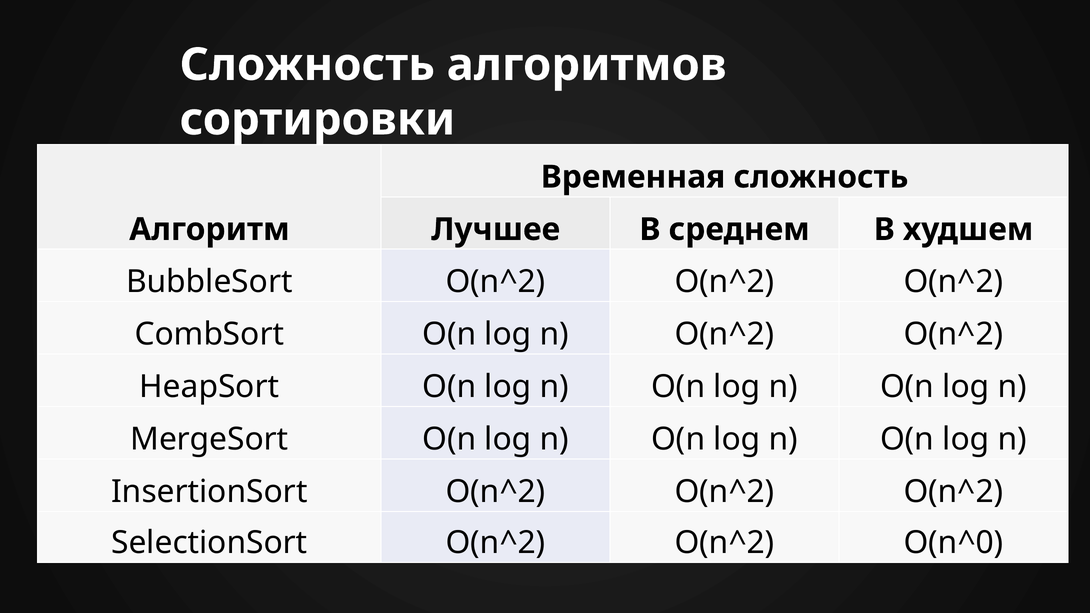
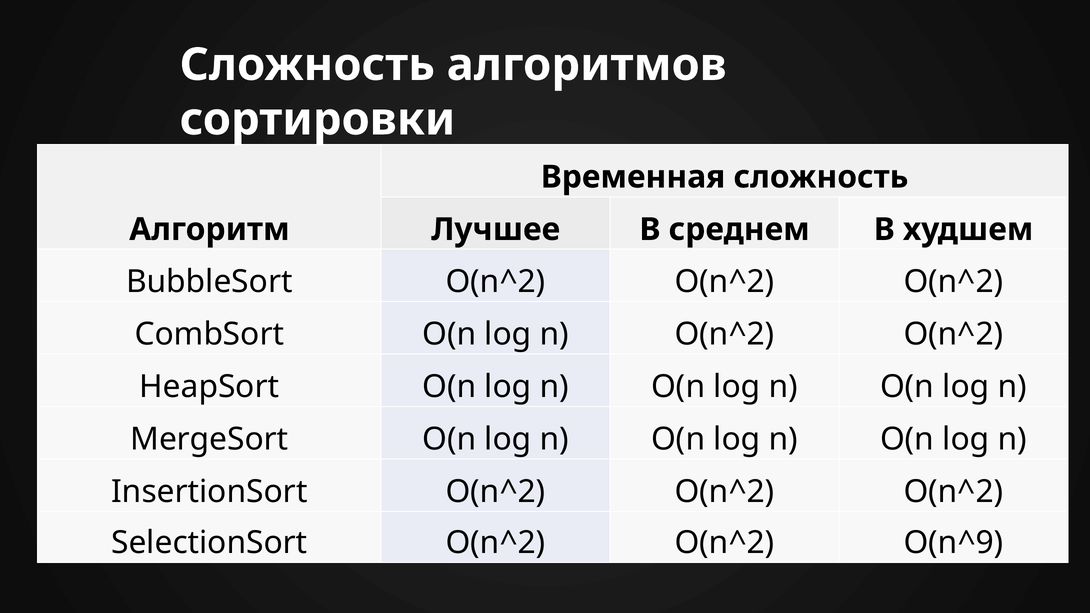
O(n^0: O(n^0 -> O(n^9 (954, 543)
